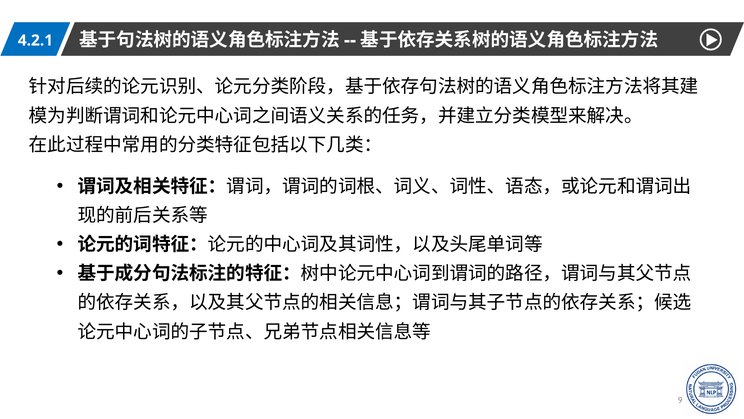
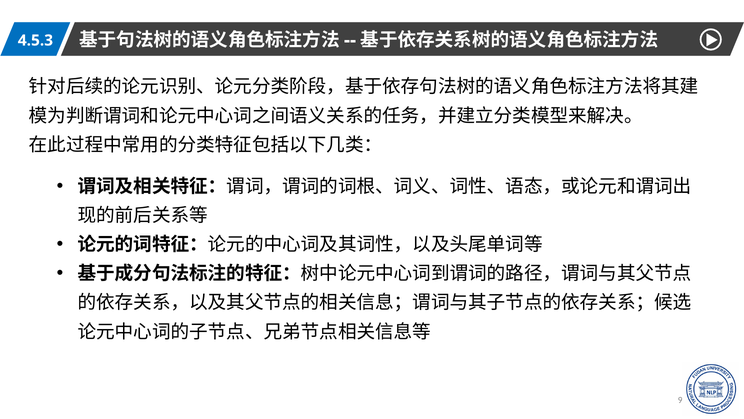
4.2.1: 4.2.1 -> 4.5.3 (35, 40)
